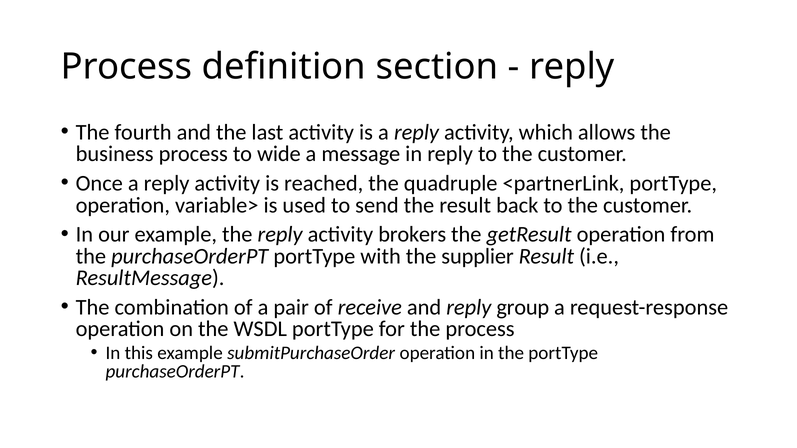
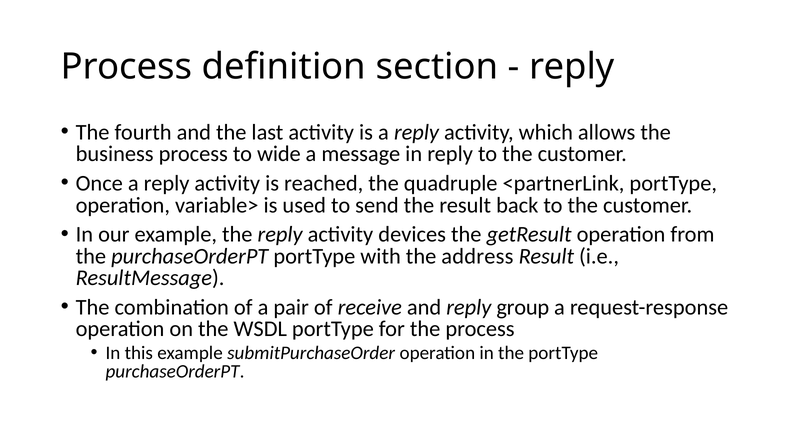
brokers: brokers -> devices (412, 235)
supplier: supplier -> address (477, 256)
